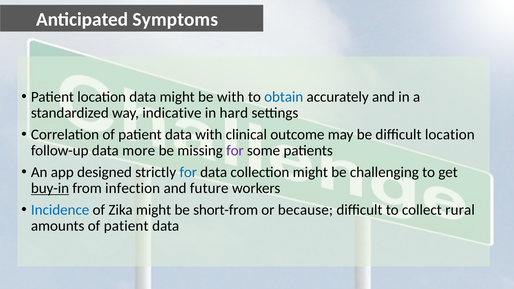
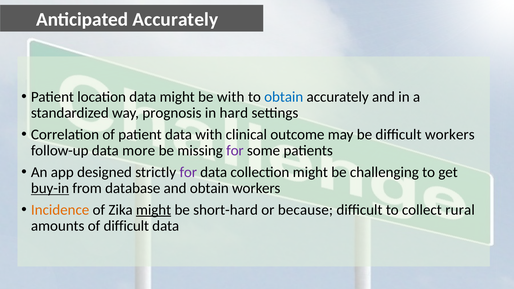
Anticipated Symptoms: Symptoms -> Accurately (175, 20)
indicative: indicative -> prognosis (172, 113)
difficult location: location -> workers (450, 134)
for colour: blue -> purple (188, 172)
infection: infection -> database (133, 188)
and future: future -> obtain (209, 188)
Incidence colour: blue -> orange (60, 210)
might underline: none -> present (154, 210)
short-from: short-from -> short-hard (226, 210)
amounts of patient: patient -> difficult (126, 226)
